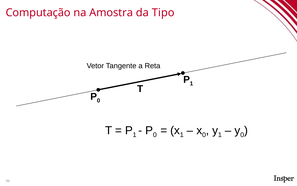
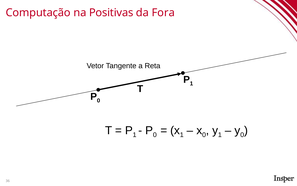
Amostra: Amostra -> Positivas (111, 13)
Tipo: Tipo -> Fora (163, 13)
